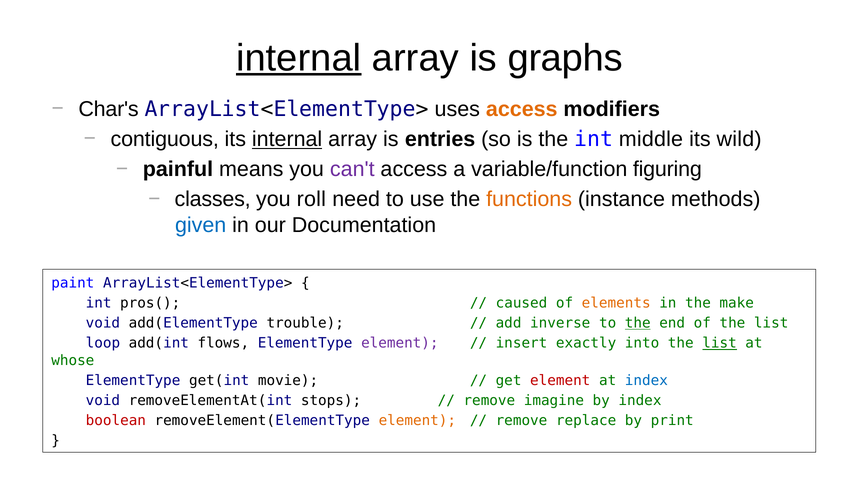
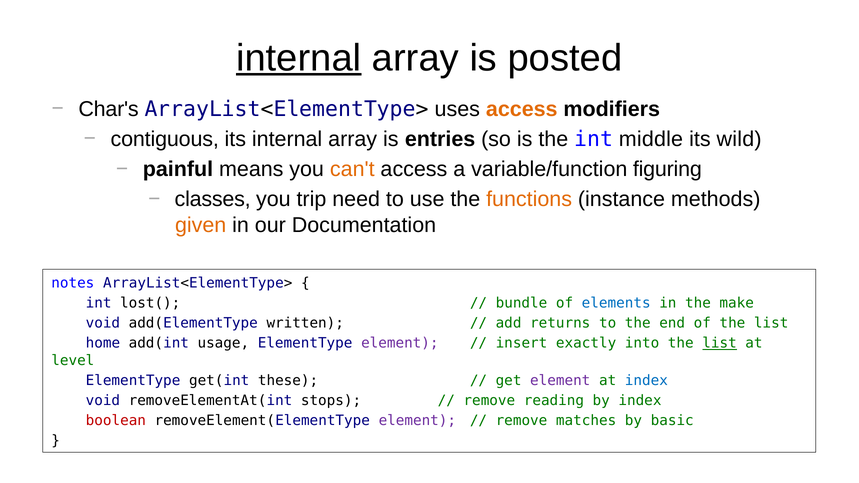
graphs: graphs -> posted (565, 58)
internal underline: present -> none (287, 139)
can't colour: purple -> orange (352, 169)
roll: roll -> trip (311, 199)
given colour: blue -> orange (201, 225)
paint: paint -> notes (73, 283)
pros(: pros( -> lost( (150, 303)
caused: caused -> bundle (521, 303)
elements colour: orange -> blue (616, 303)
trouble: trouble -> written (305, 323)
inverse: inverse -> returns (560, 323)
the underline: present -> none (638, 323)
loop: loop -> home (103, 343)
flows: flows -> usage (223, 343)
whose: whose -> level (73, 361)
movie: movie -> these (288, 381)
element colour: red -> purple (560, 381)
imagine: imagine -> reading (554, 401)
element colour: orange -> purple (417, 421)
replace: replace -> matches (586, 421)
print: print -> basic (672, 421)
